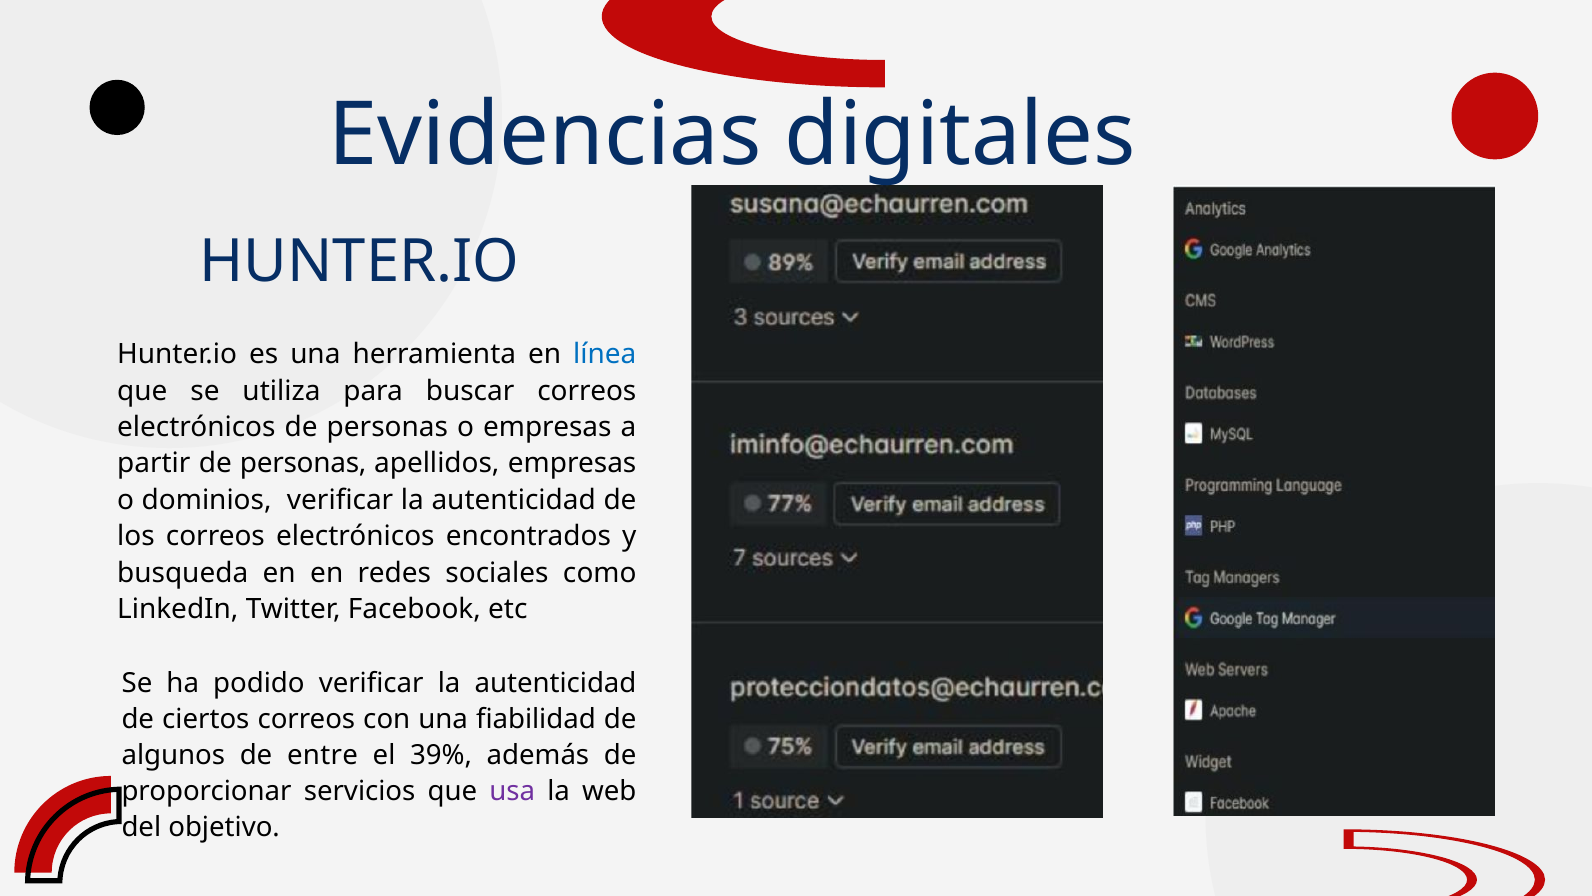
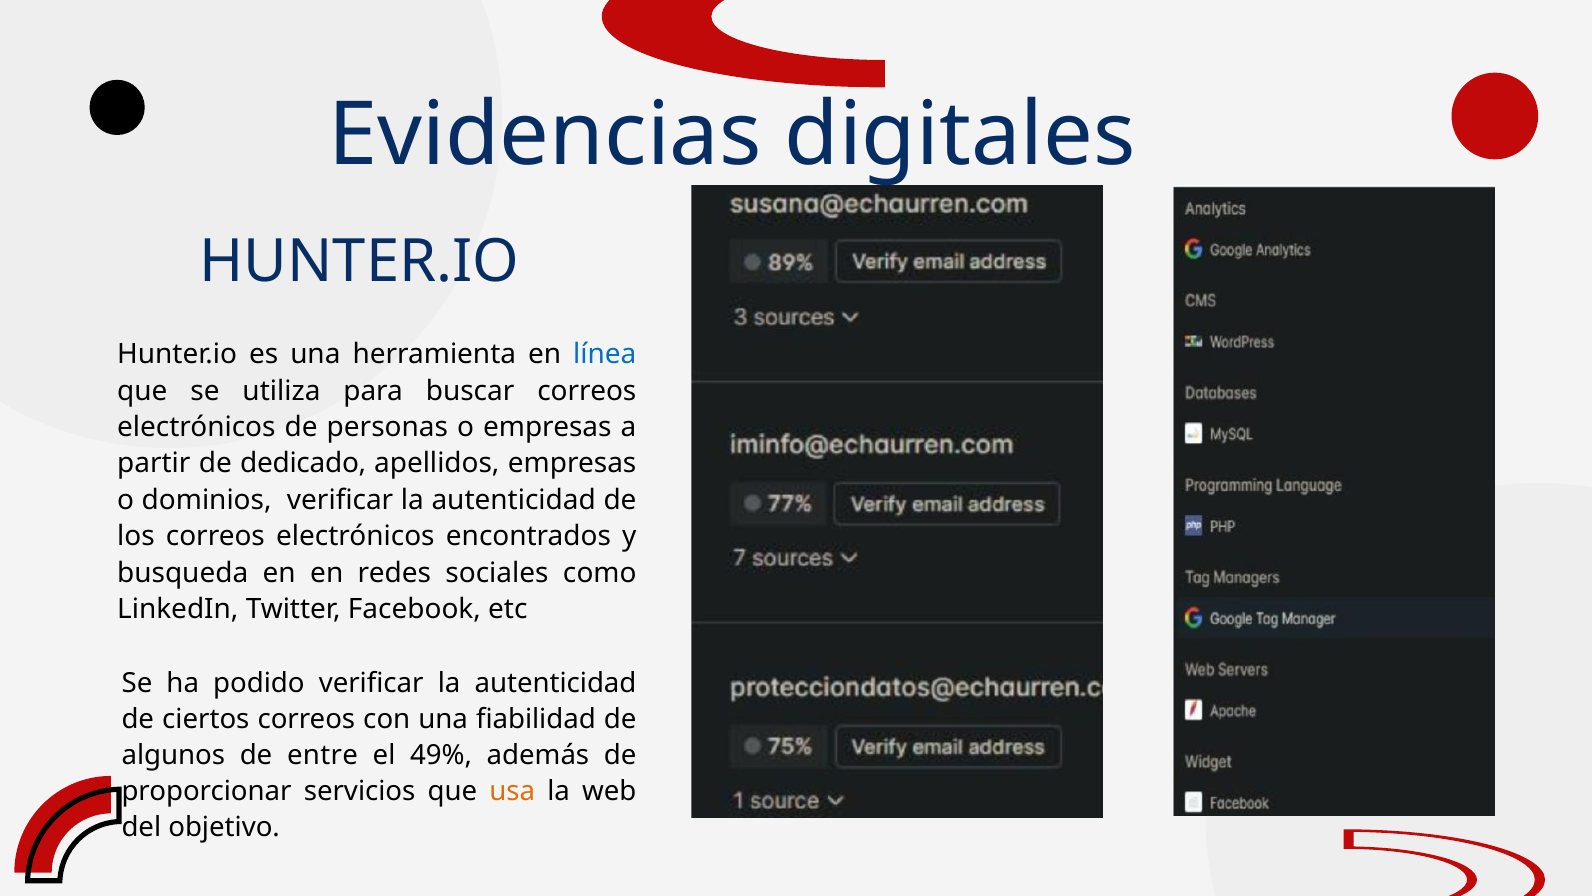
partir de personas: personas -> dedicado (303, 463)
39%: 39% -> 49% (441, 755)
usa colour: purple -> orange (512, 791)
